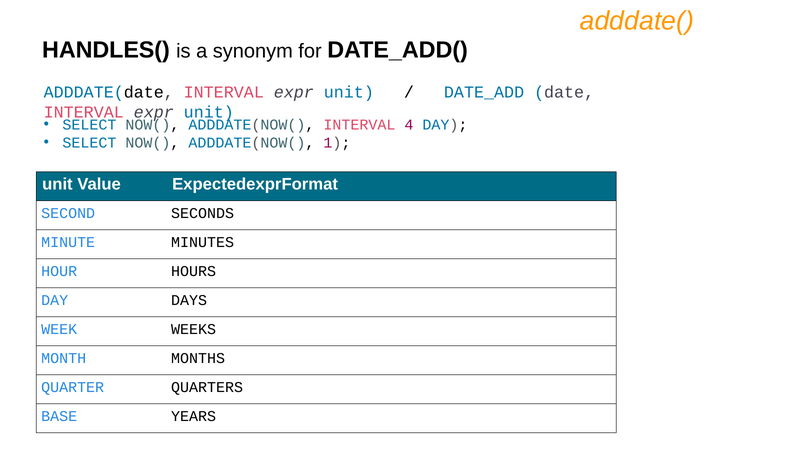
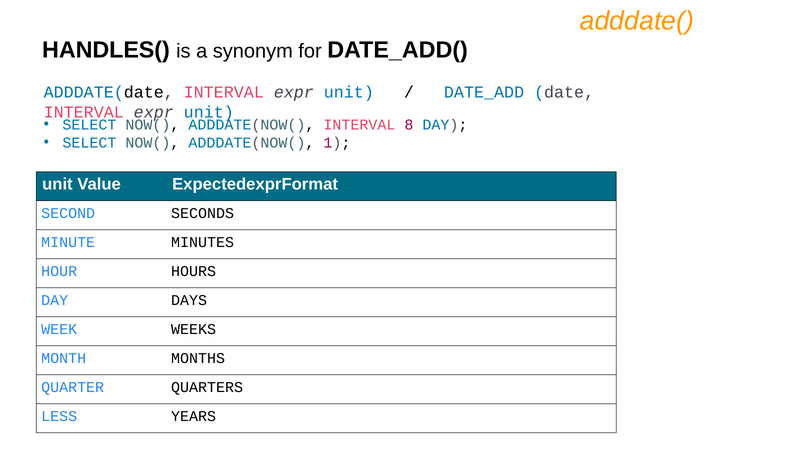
4: 4 -> 8 (409, 125)
BASE: BASE -> LESS (59, 416)
